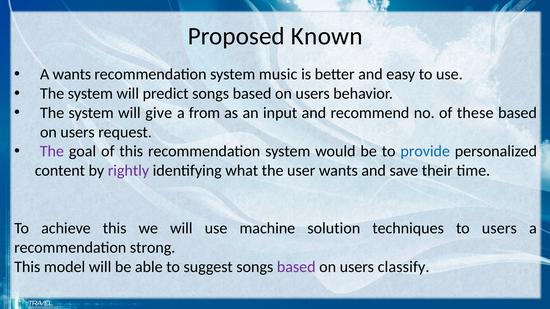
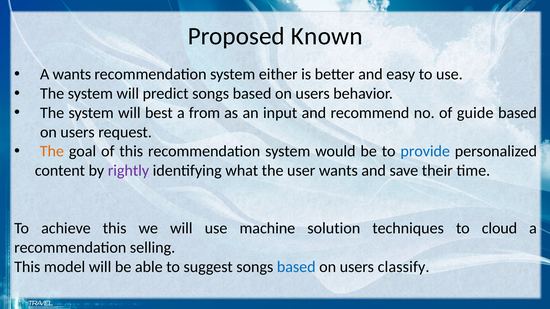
music: music -> either (278, 74)
give: give -> best (159, 113)
these: these -> guide (475, 113)
The colour: purple -> orange (52, 152)
to users: users -> cloud (499, 229)
strong: strong -> selling (153, 248)
based colour: purple -> blue (296, 267)
